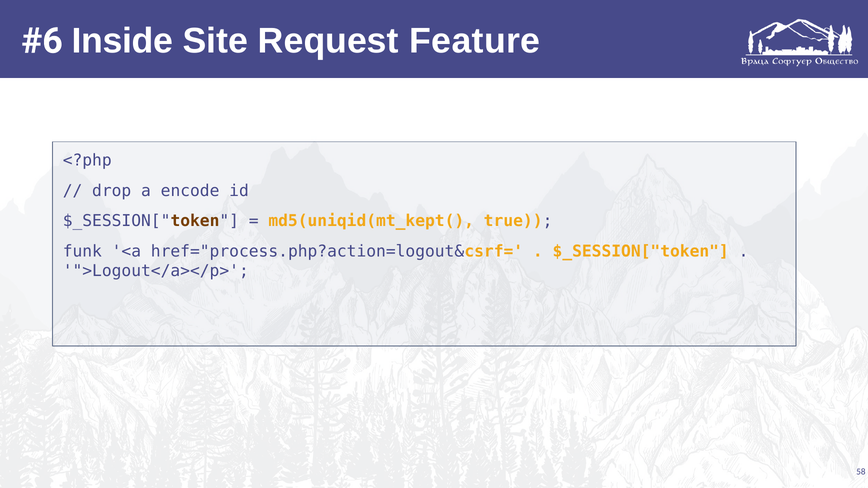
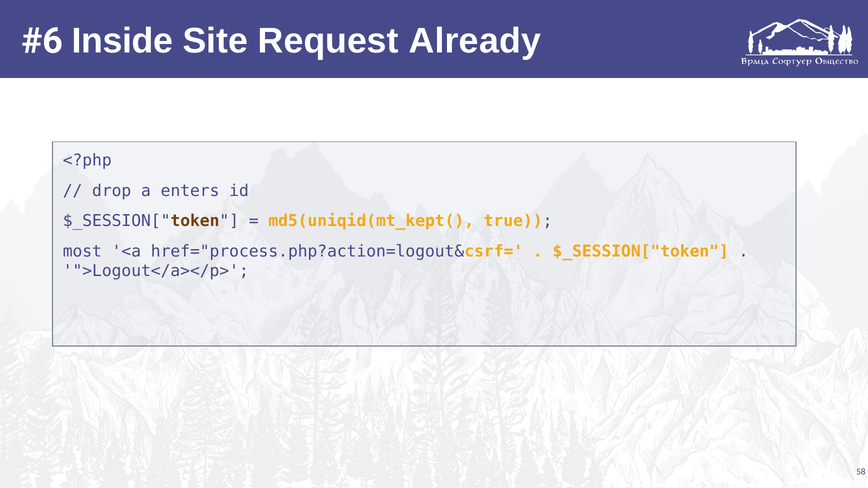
Feature: Feature -> Already (475, 41)
encode: encode -> enters (190, 191)
funk: funk -> most (82, 252)
